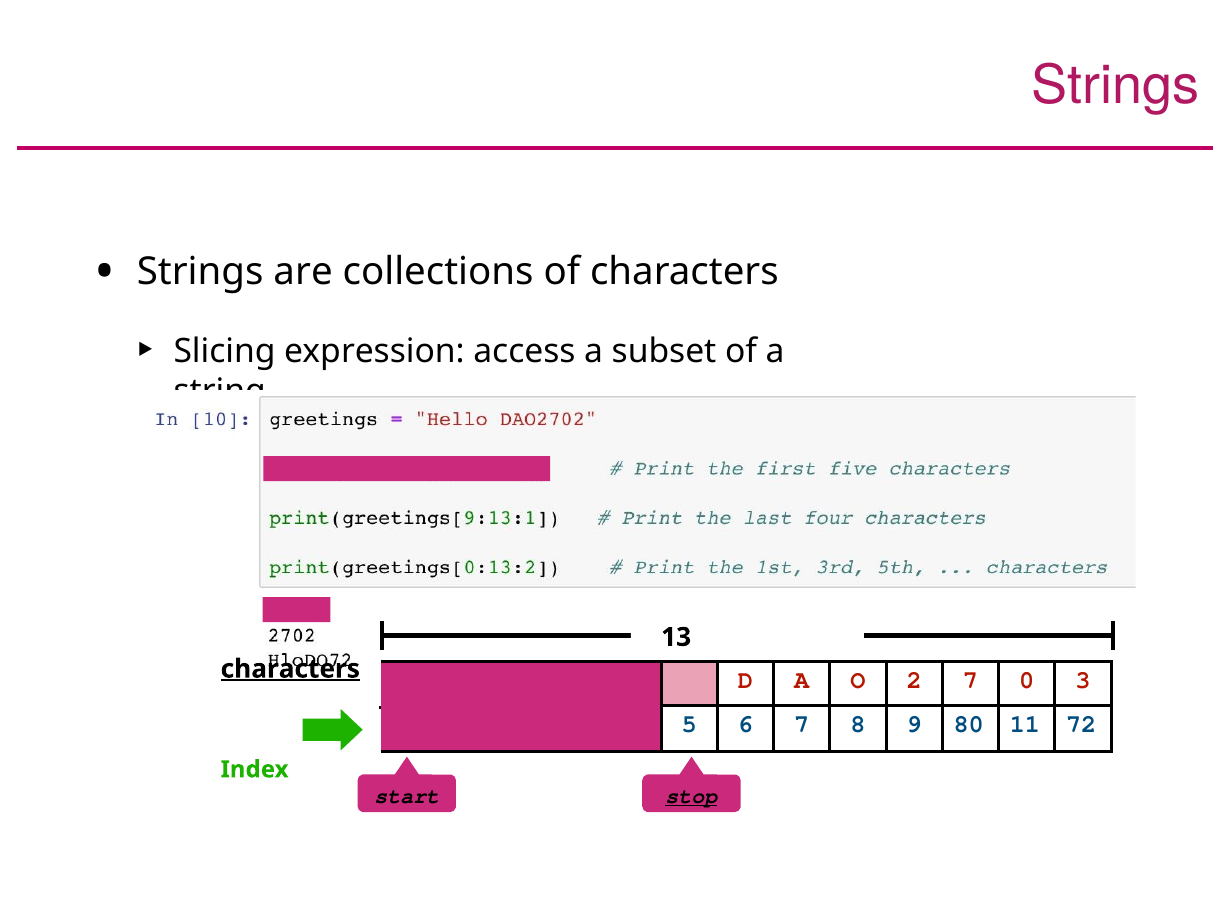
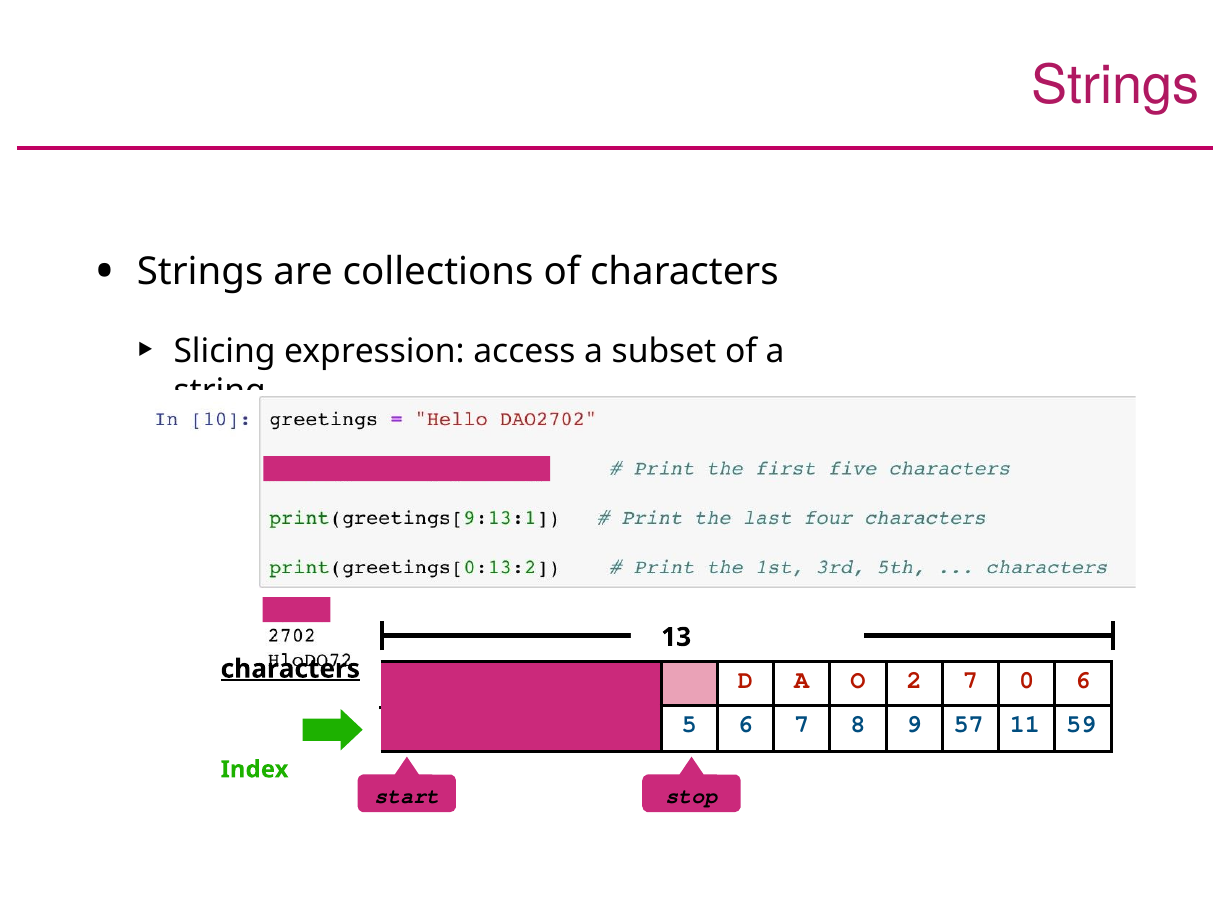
0 3: 3 -> 6 (1083, 680)
80: 80 -> 57 (969, 724)
72: 72 -> 59 (1081, 724)
stop underline: present -> none (691, 795)
